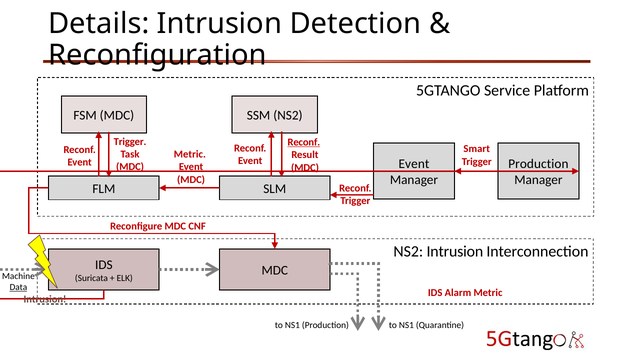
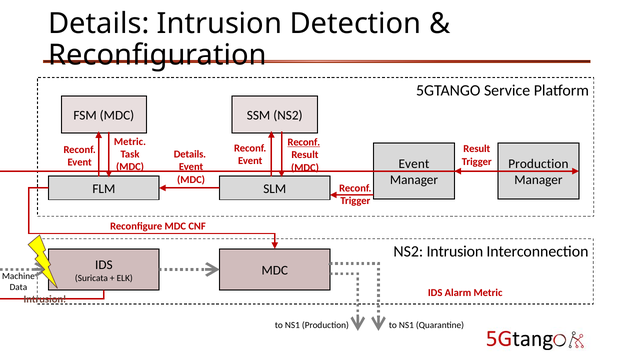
Trigger: Trigger -> Metric (130, 141)
Smart: Smart -> Result (477, 149)
Metric: Metric -> Details (190, 154)
Data underline: present -> none (18, 287)
